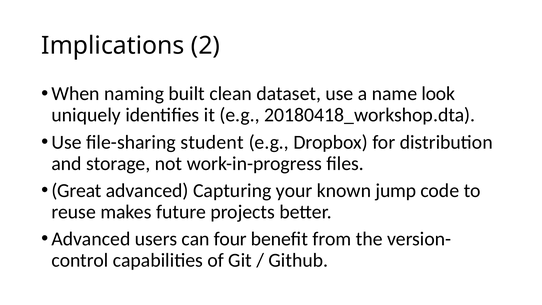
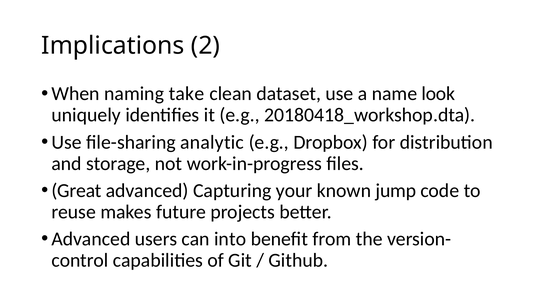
built: built -> take (187, 94)
student: student -> analytic (212, 142)
four: four -> into (230, 239)
